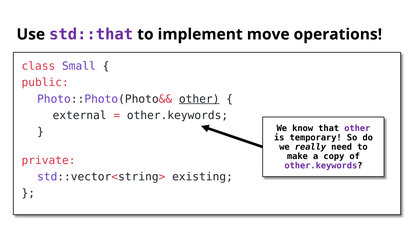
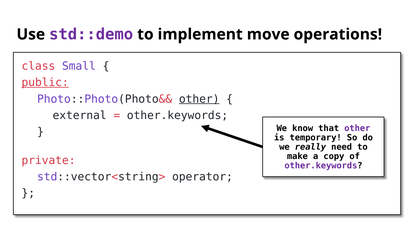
std::that: std::that -> std::demo (91, 34)
public underline: none -> present (45, 83)
existing: existing -> operator (202, 177)
